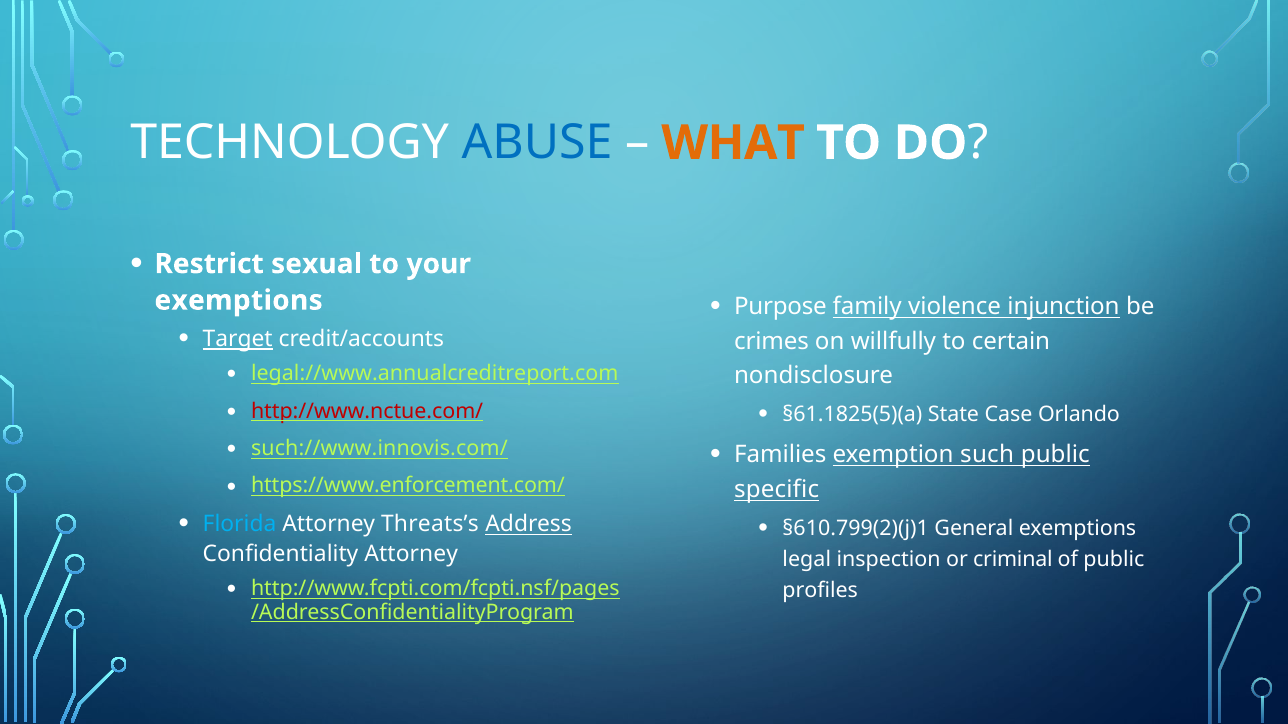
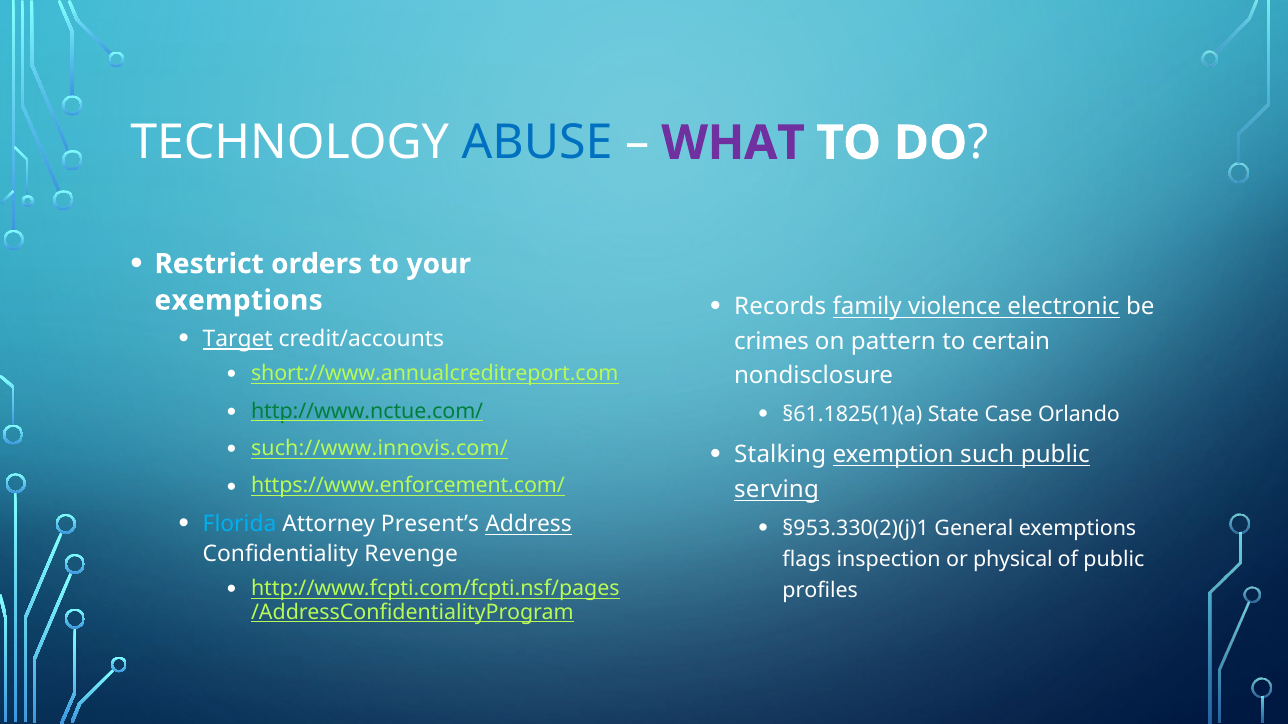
WHAT colour: orange -> purple (733, 143)
sexual: sexual -> orders (317, 264)
Purpose: Purpose -> Records (780, 307)
injunction: injunction -> electronic (1063, 307)
willfully: willfully -> pattern (893, 341)
legal://www.annualcreditreport.com: legal://www.annualcreditreport.com -> short://www.annualcreditreport.com (435, 374)
http://www.nctue.com/ colour: red -> green (367, 411)
§61.1825(5)(a: §61.1825(5)(a -> §61.1825(1)(a (852, 415)
Families: Families -> Stalking (780, 455)
specific: specific -> serving (777, 490)
Threats’s: Threats’s -> Present’s (430, 524)
§610.799(2)(j)1: §610.799(2)(j)1 -> §953.330(2)(j)1 (856, 529)
Confidentiality Attorney: Attorney -> Revenge (411, 554)
legal: legal -> flags (807, 560)
criminal: criminal -> physical (1013, 560)
